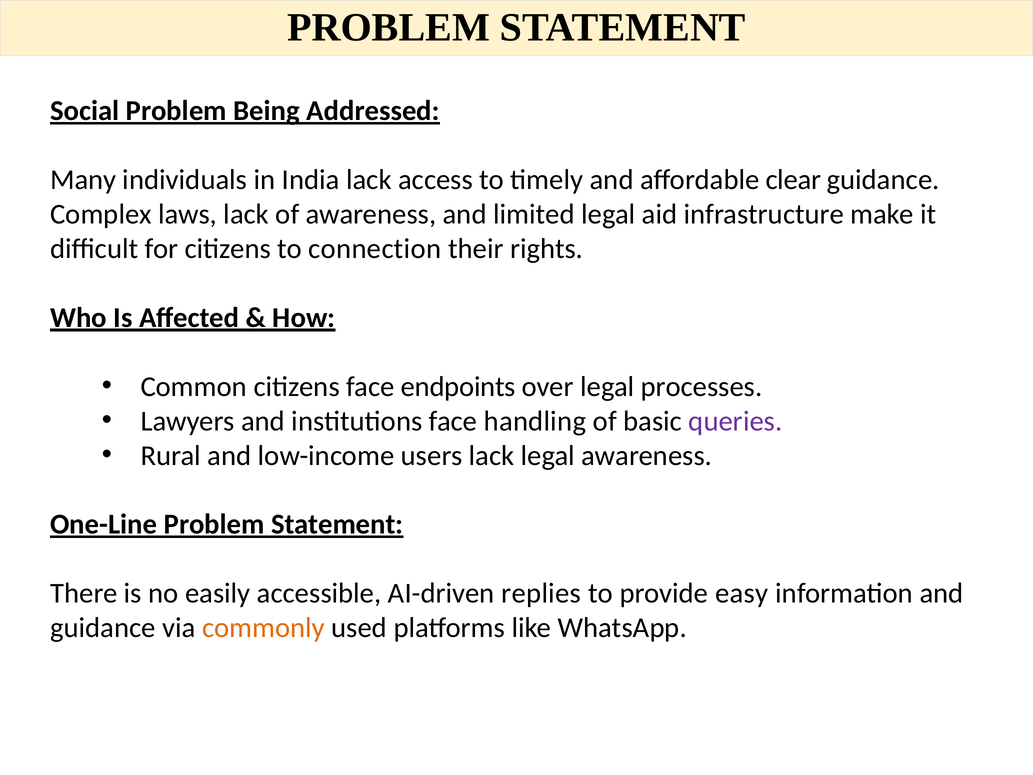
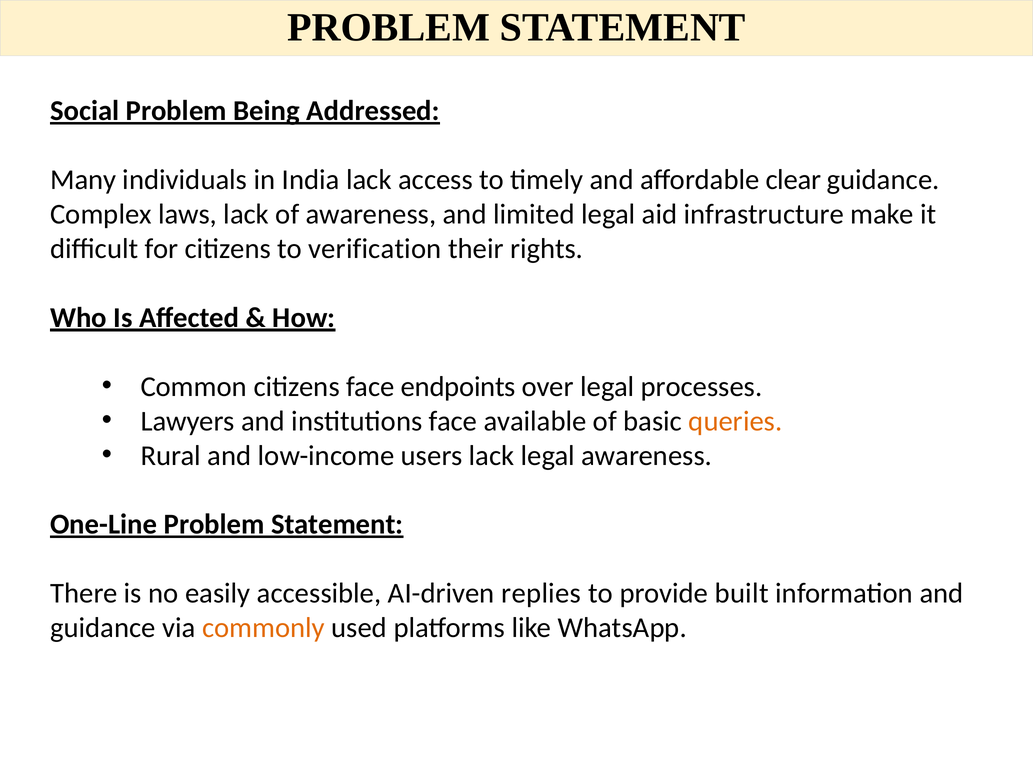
connection: connection -> verification (375, 249)
handling: handling -> available (535, 421)
queries colour: purple -> orange (735, 421)
easy: easy -> built (742, 593)
